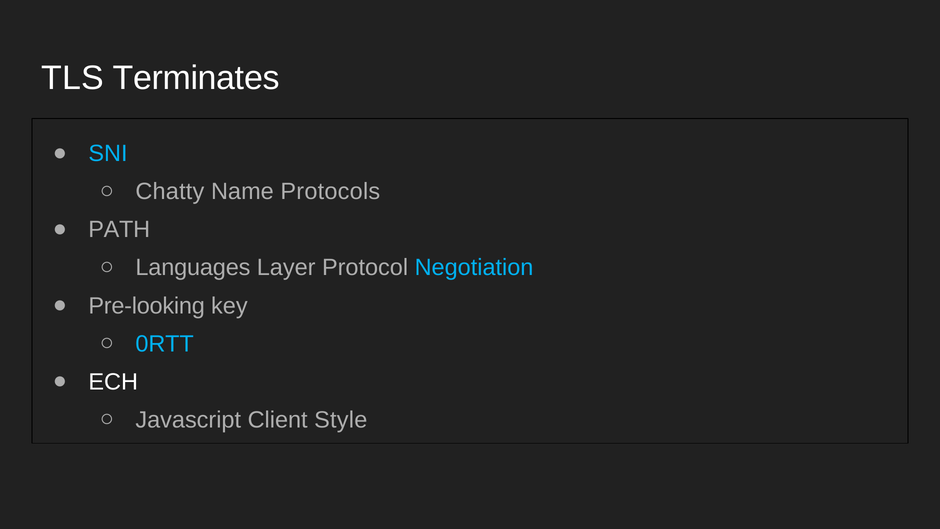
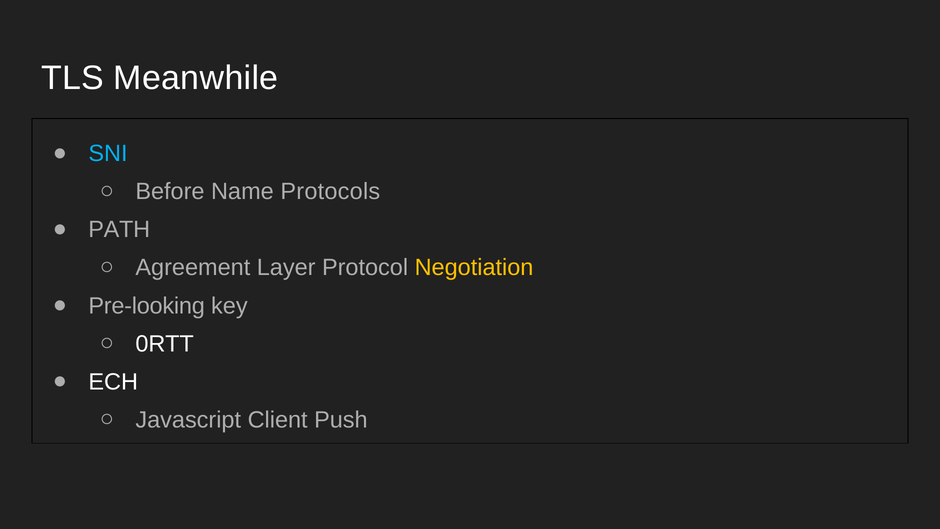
Terminates: Terminates -> Meanwhile (196, 78)
Chatty: Chatty -> Before (170, 191)
Languages: Languages -> Agreement (193, 268)
Negotiation colour: light blue -> yellow (474, 268)
0RTT colour: light blue -> white (165, 344)
Style: Style -> Push (341, 420)
